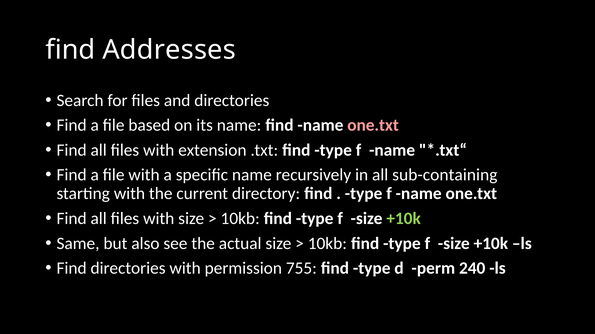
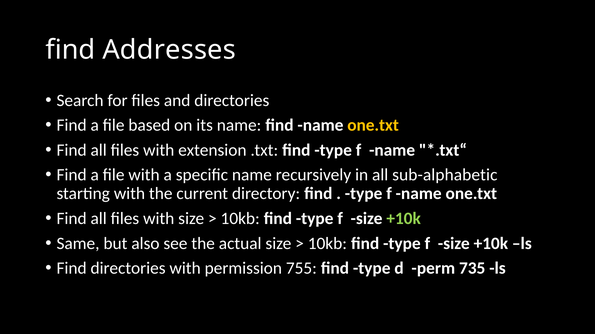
one.txt colour: pink -> yellow (373, 125)
sub-containing: sub-containing -> sub-alphabetic (445, 175)
240: 240 -> 735 (472, 269)
